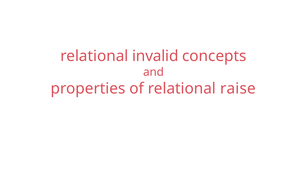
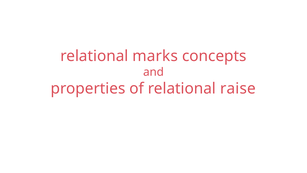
invalid: invalid -> marks (155, 56)
